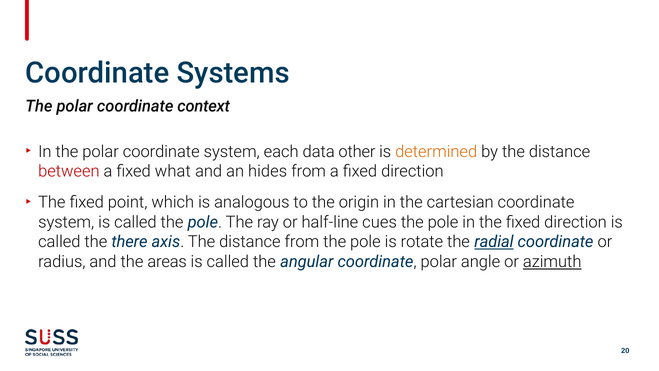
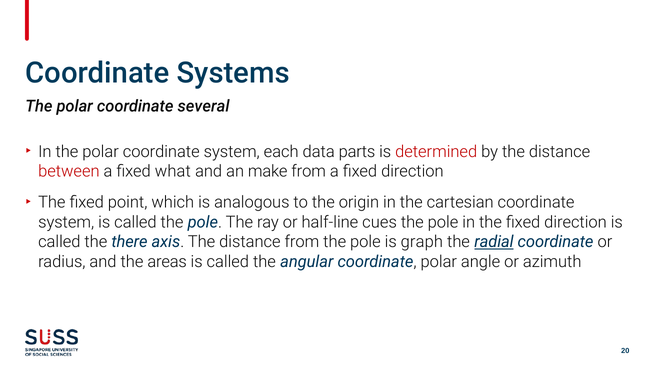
context: context -> several (204, 106)
other: other -> parts (357, 152)
determined colour: orange -> red (436, 152)
hides: hides -> make (268, 171)
rotate: rotate -> graph (422, 242)
azimuth underline: present -> none (552, 261)
